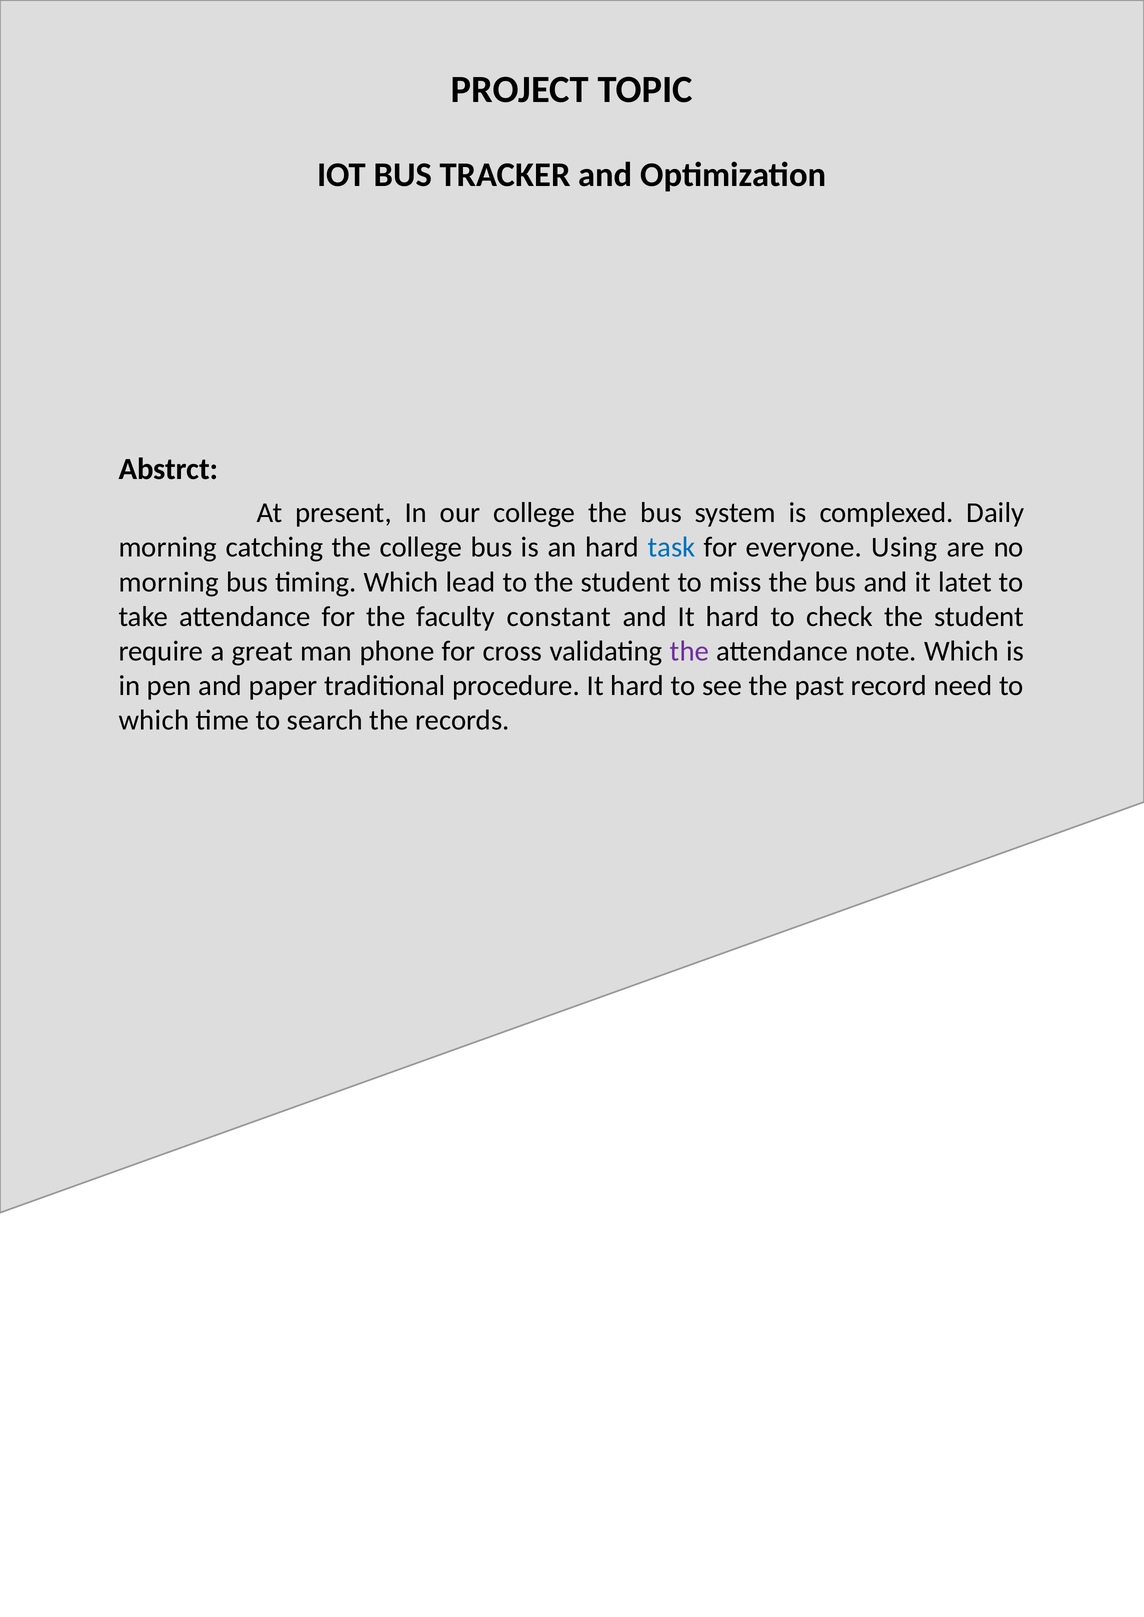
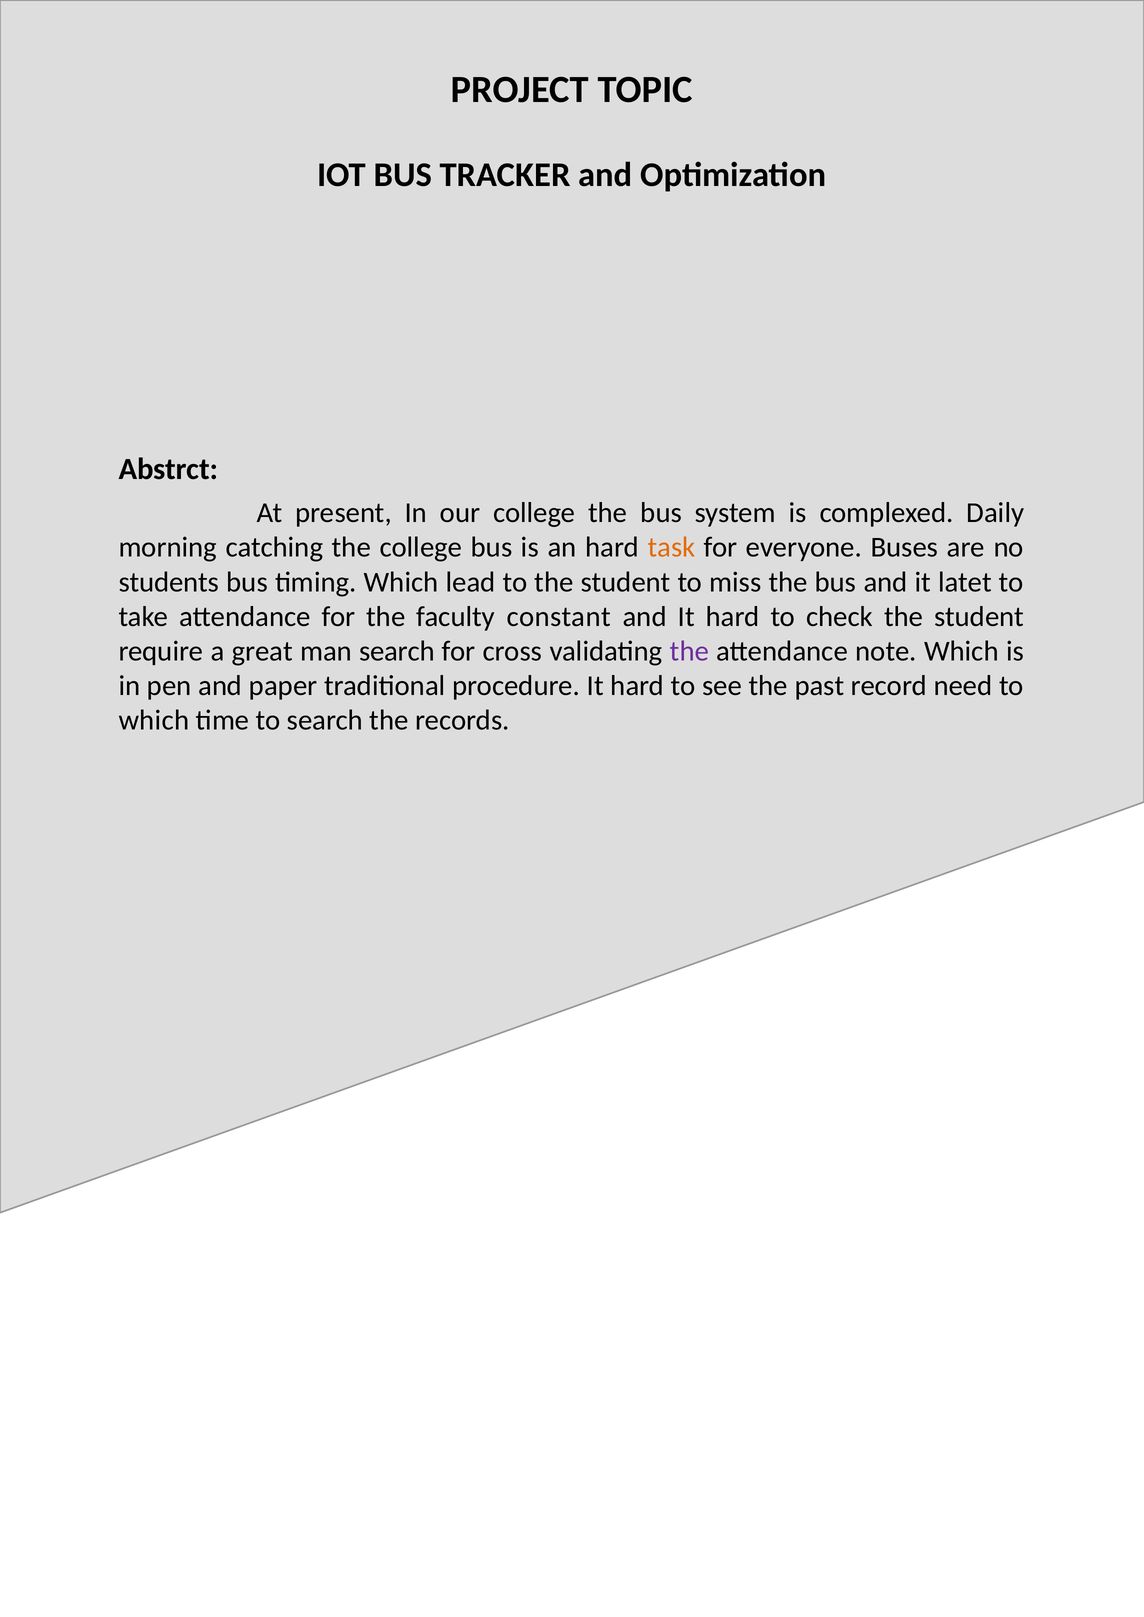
task colour: blue -> orange (672, 548)
Using: Using -> Buses (904, 548)
morning: morning -> students (169, 582)
man phone: phone -> search (397, 652)
